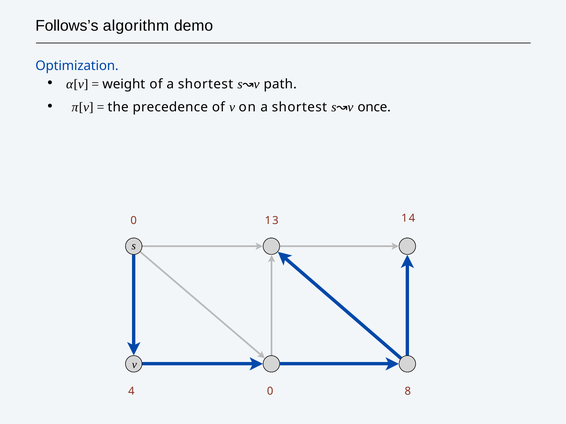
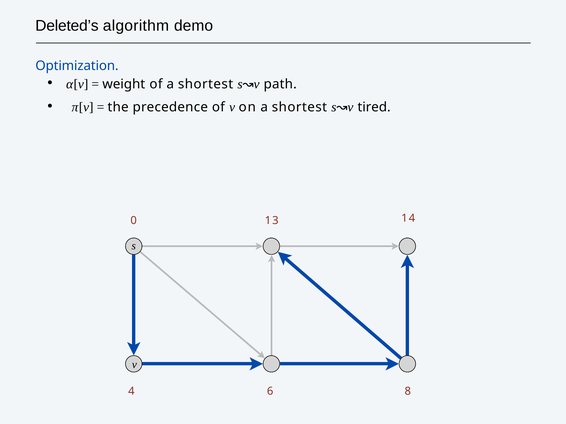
Follows’s: Follows’s -> Deleted’s (67, 26)
once: once -> tired (374, 107)
4 0: 0 -> 6 (270, 392)
